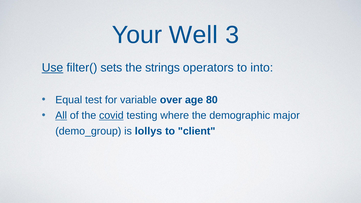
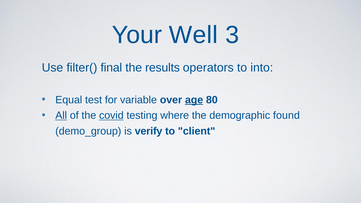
Use underline: present -> none (52, 68)
sets: sets -> final (111, 68)
strings: strings -> results (163, 68)
age underline: none -> present (194, 100)
major: major -> found (286, 116)
lollys: lollys -> verify (149, 131)
